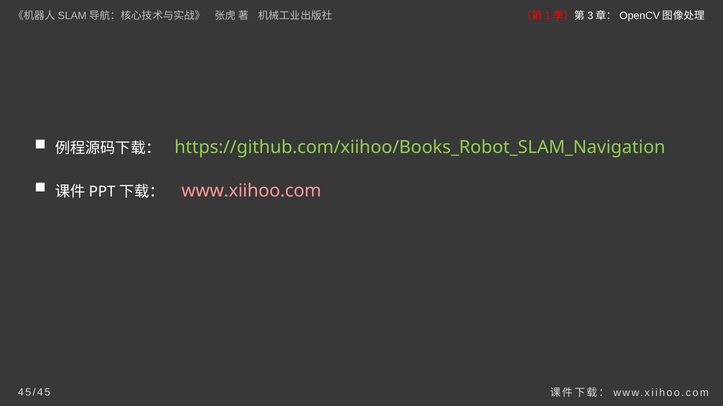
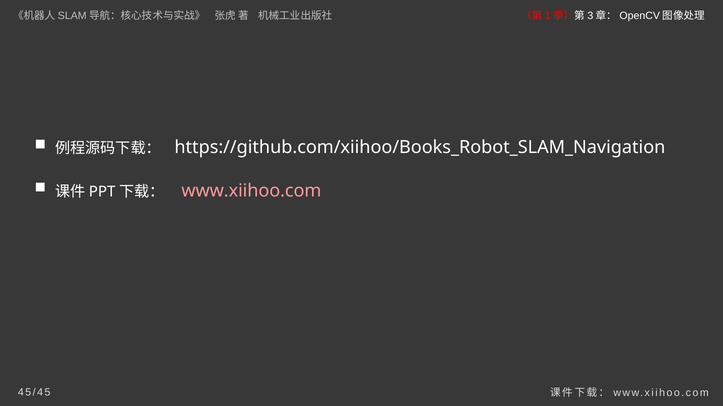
https://github.com/xiihoo/Books_Robot_SLAM_Navigation colour: light green -> white (420, 148)
